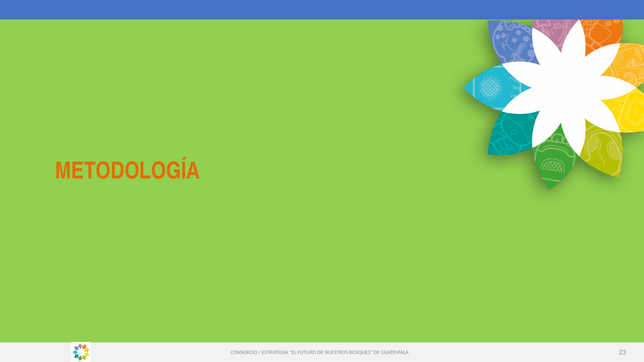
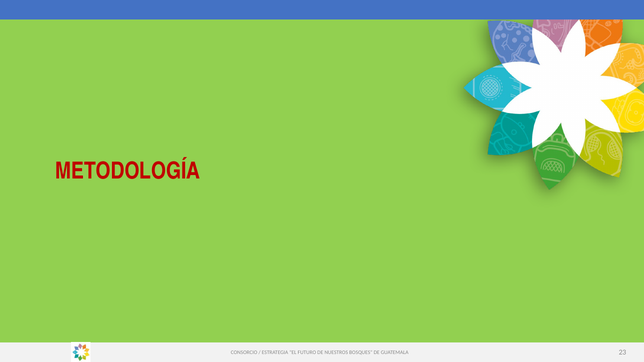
METODOLOGÍA colour: orange -> red (128, 171)
